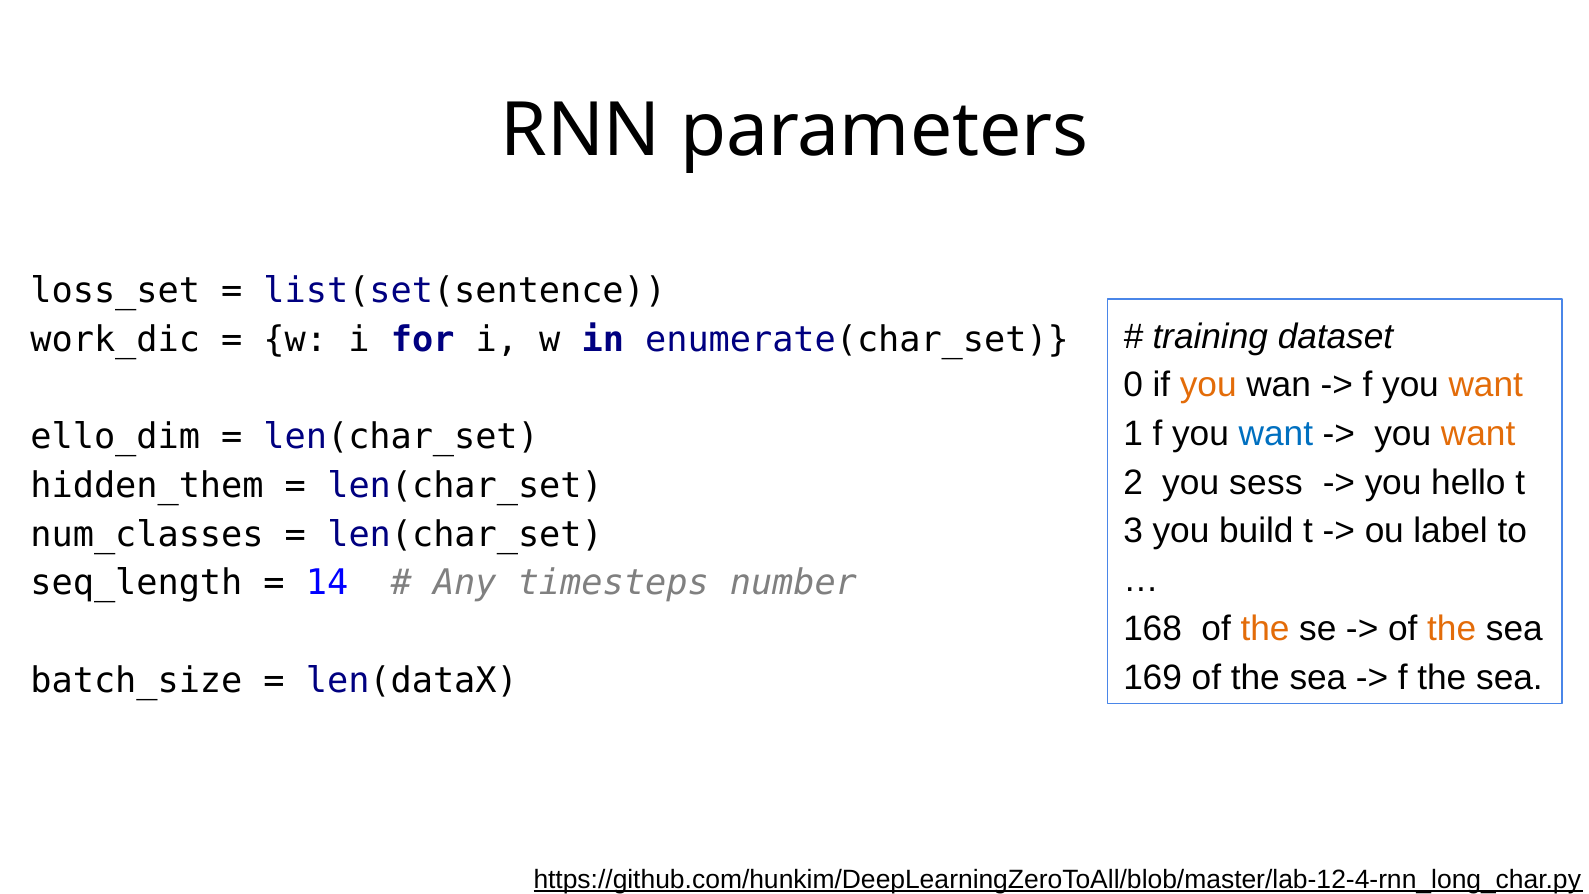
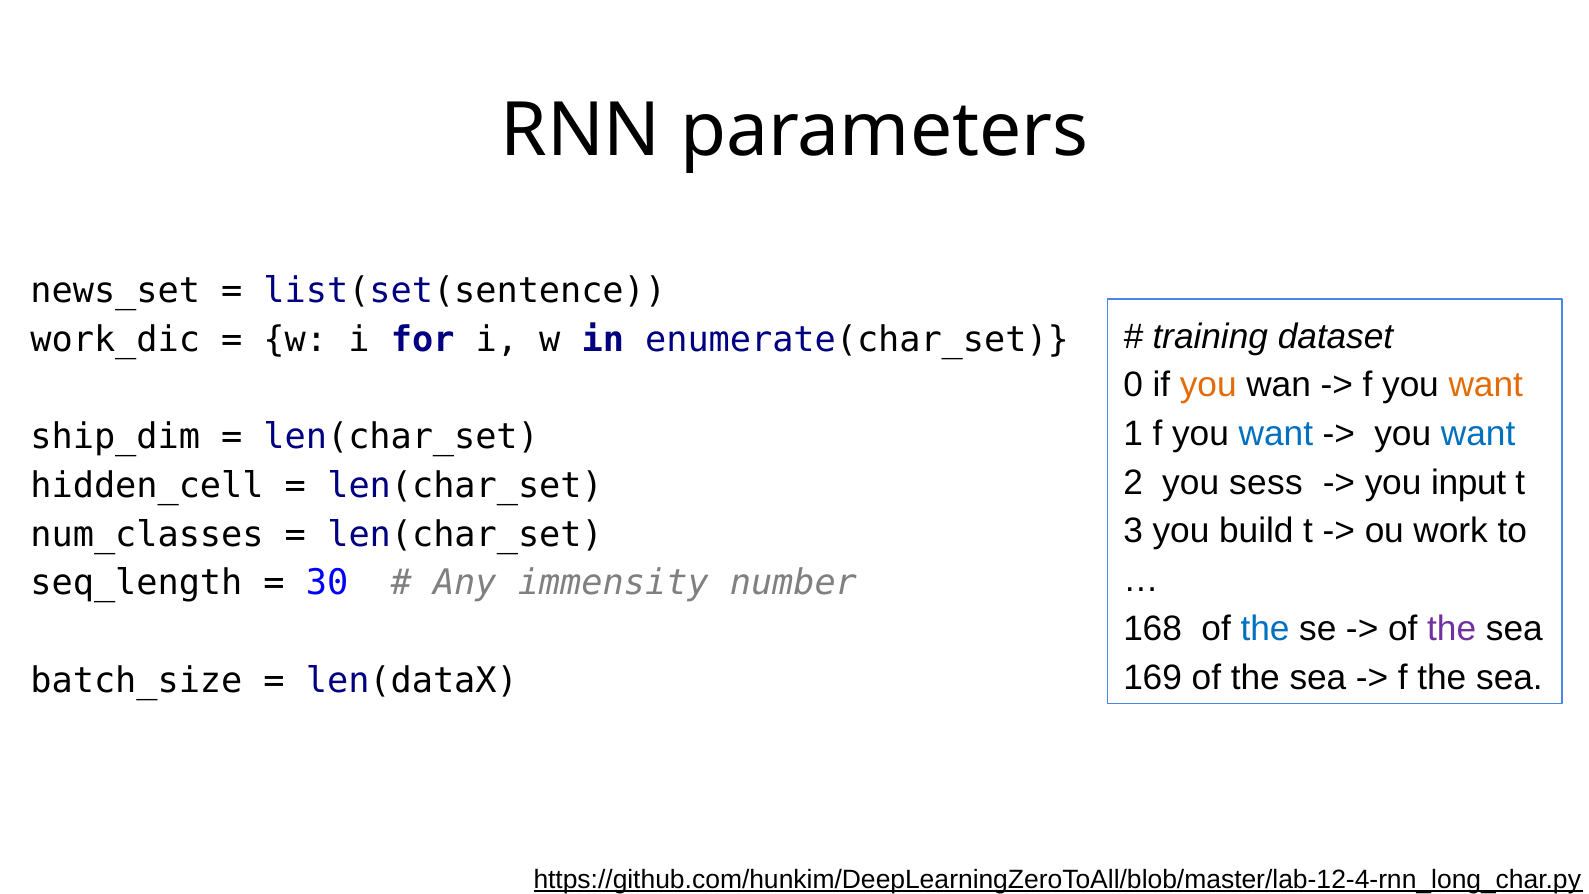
loss_set: loss_set -> news_set (115, 291)
want colour: orange -> blue (1478, 434)
ello_dim: ello_dim -> ship_dim (115, 437)
hello: hello -> input (1469, 483)
hidden_them: hidden_them -> hidden_cell (147, 486)
label: label -> work (1451, 531)
14: 14 -> 30 (327, 583)
timesteps: timesteps -> immensity (613, 583)
the colour: orange -> blue (1265, 629)
the colour: orange -> purple (1452, 629)
